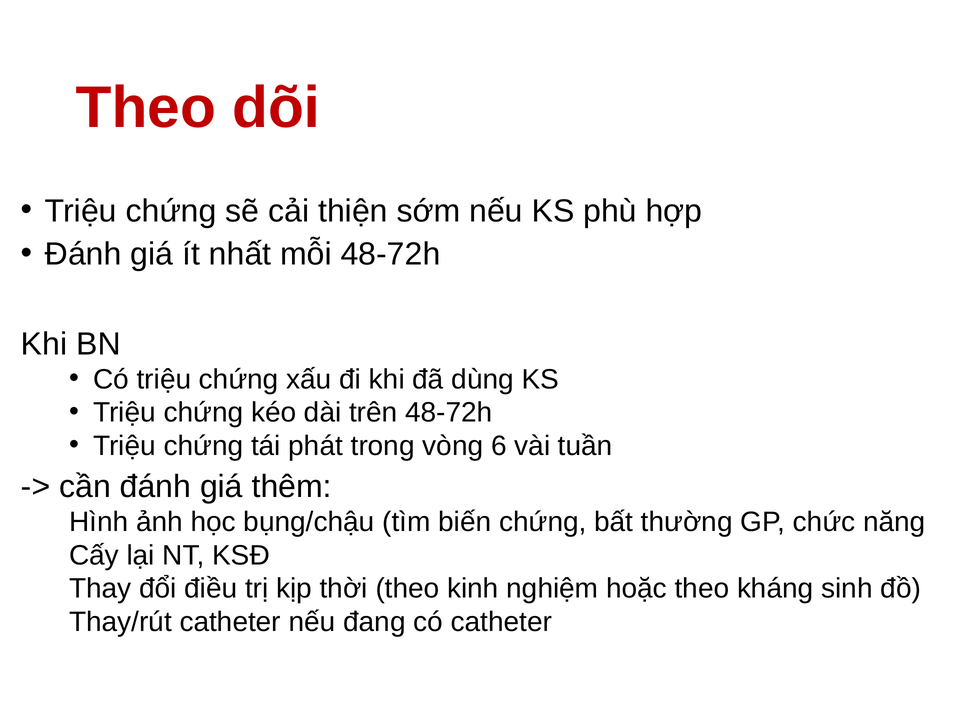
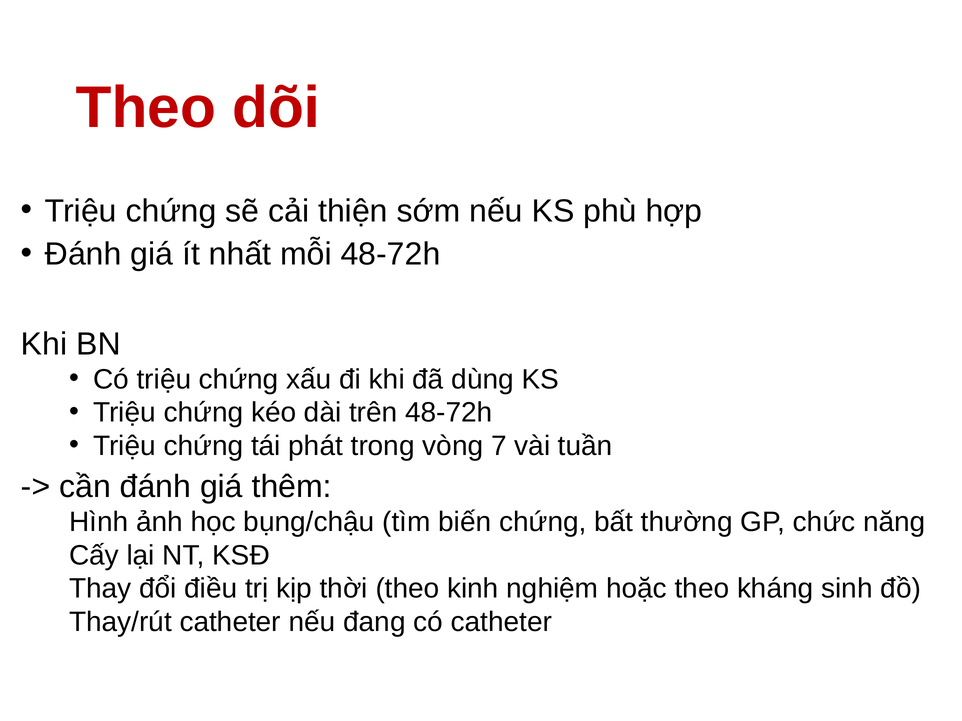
6: 6 -> 7 (499, 446)
